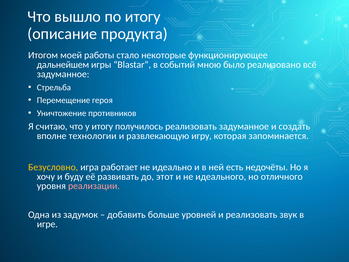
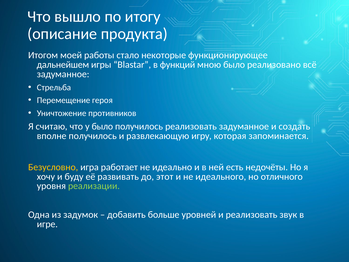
событий: событий -> функций (178, 65)
у итогу: итогу -> было (102, 126)
вполне технологии: технологии -> получилось (93, 136)
реализации colour: pink -> light green (94, 186)
